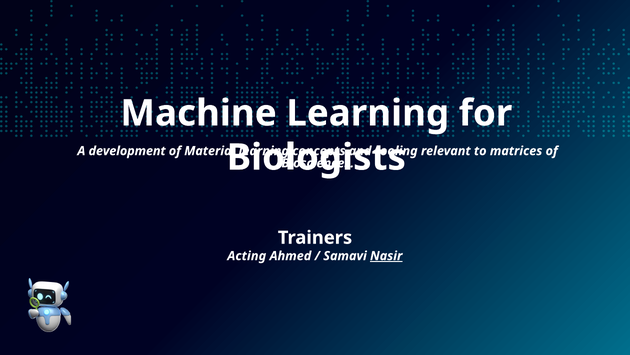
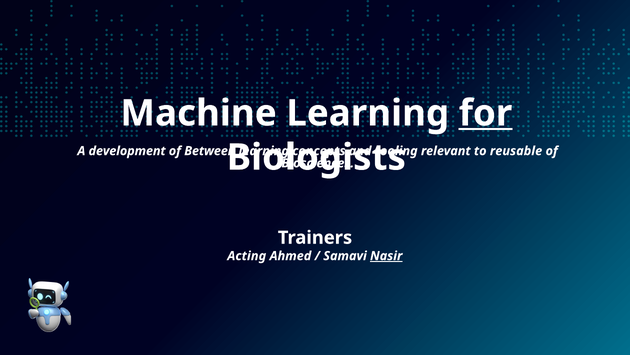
for underline: none -> present (485, 113)
Material: Material -> Between (210, 151)
matrices: matrices -> reusable (516, 151)
